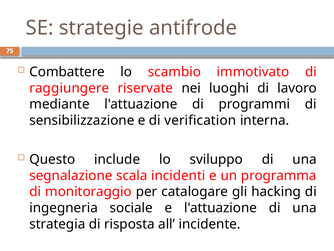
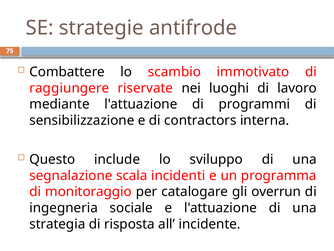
verification: verification -> contractors (200, 120)
hacking: hacking -> overrun (276, 191)
